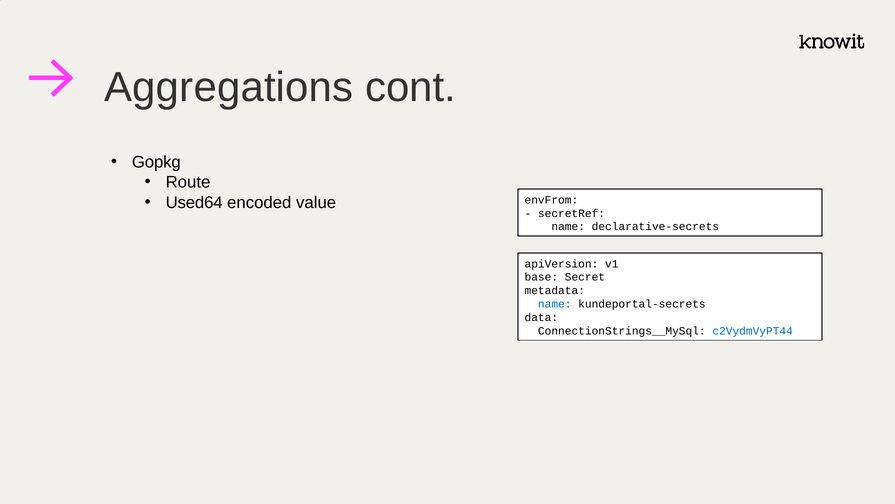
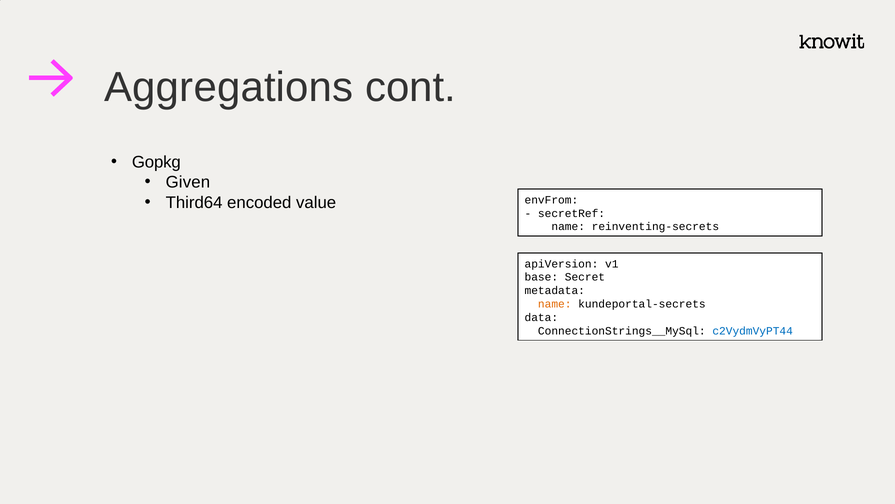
Route: Route -> Given (188, 182)
Used64: Used64 -> Third64 (194, 202)
declarative-secrets: declarative-secrets -> reinventing-secrets (655, 227)
name colour: blue -> orange (555, 304)
